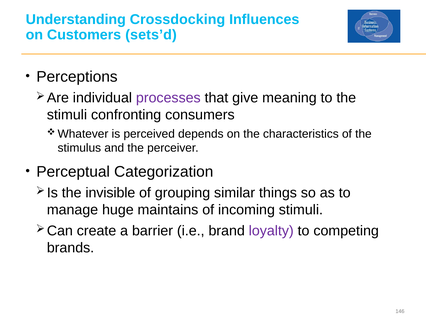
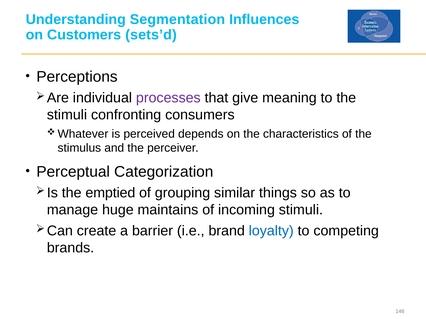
Crossdocking: Crossdocking -> Segmentation (177, 19)
invisible: invisible -> emptied (110, 193)
loyalty colour: purple -> blue (271, 231)
